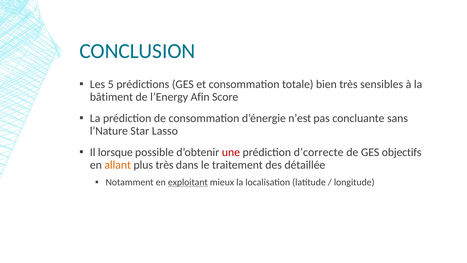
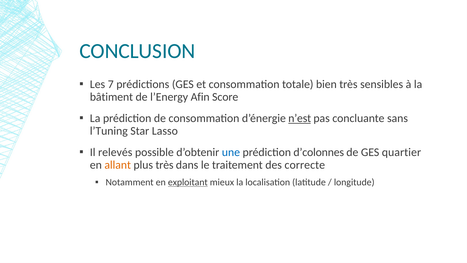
5: 5 -> 7 (111, 84)
n’est underline: none -> present (300, 118)
l’Nature: l’Nature -> l’Tuning (109, 131)
lorsque: lorsque -> relevés (115, 152)
une colour: red -> blue (231, 152)
d’correcte: d’correcte -> d’colonnes (319, 152)
objectifs: objectifs -> quartier (402, 152)
détaillée: détaillée -> correcte (305, 165)
